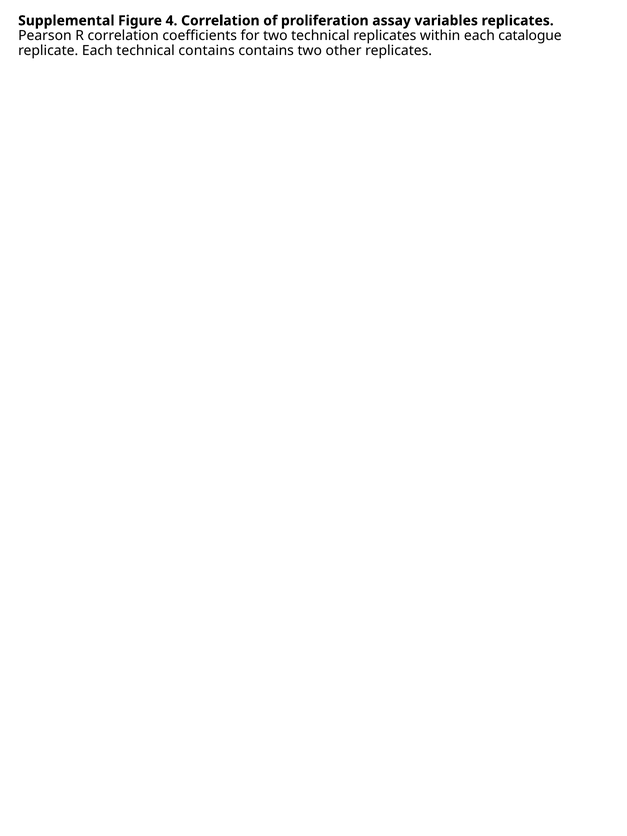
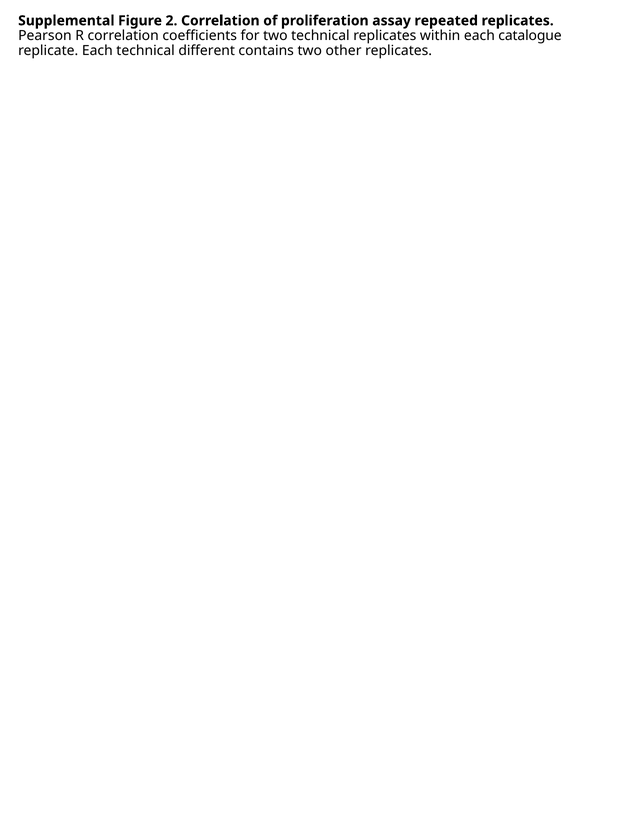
4: 4 -> 2 (171, 21)
variables: variables -> repeated (446, 21)
technical contains: contains -> different (207, 51)
